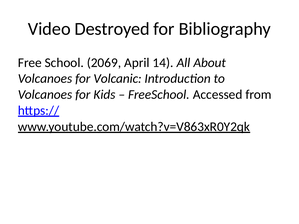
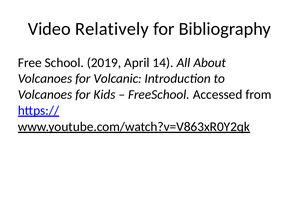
Destroyed: Destroyed -> Relatively (112, 29)
2069: 2069 -> 2019 (104, 63)
